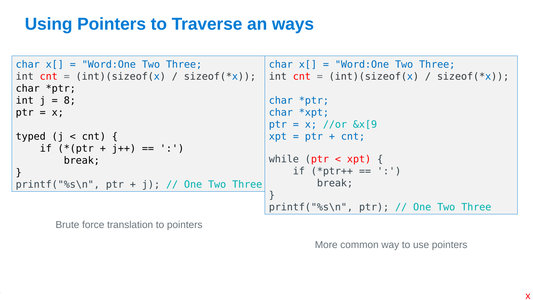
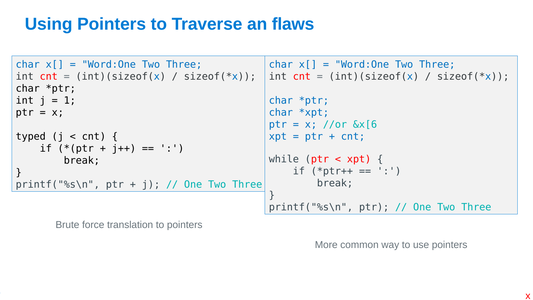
ways: ways -> flaws (293, 24)
8: 8 -> 1 (70, 100)
&x[9: &x[9 -> &x[6 (365, 124)
